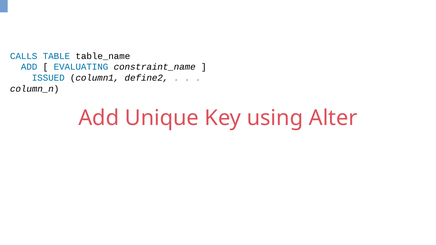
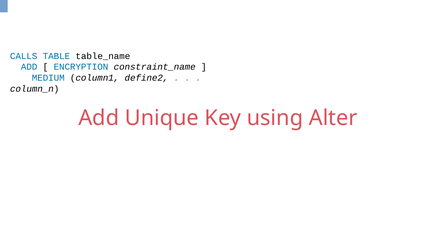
EVALUATING: EVALUATING -> ENCRYPTION (81, 67)
ISSUED: ISSUED -> MEDIUM (48, 78)
